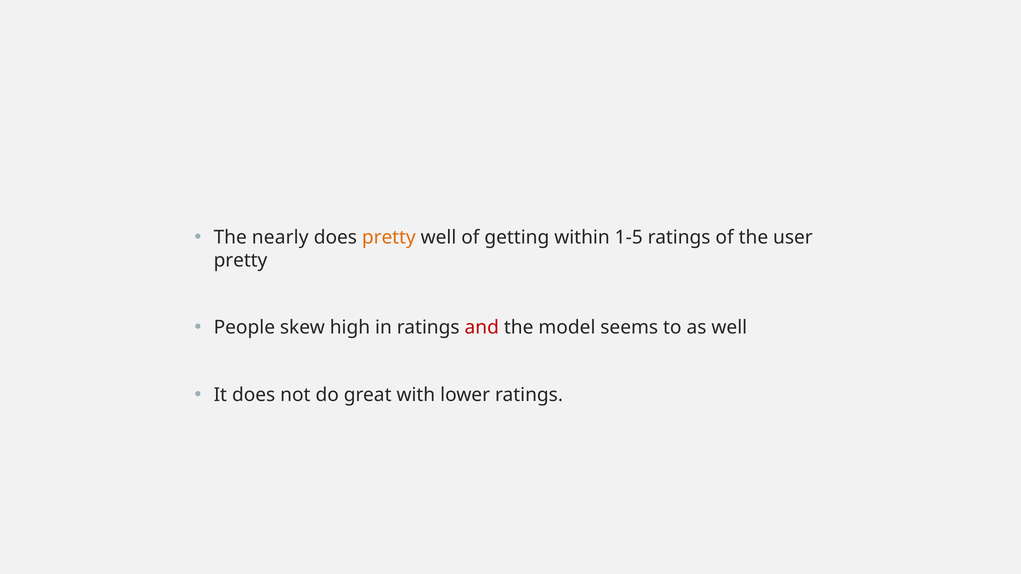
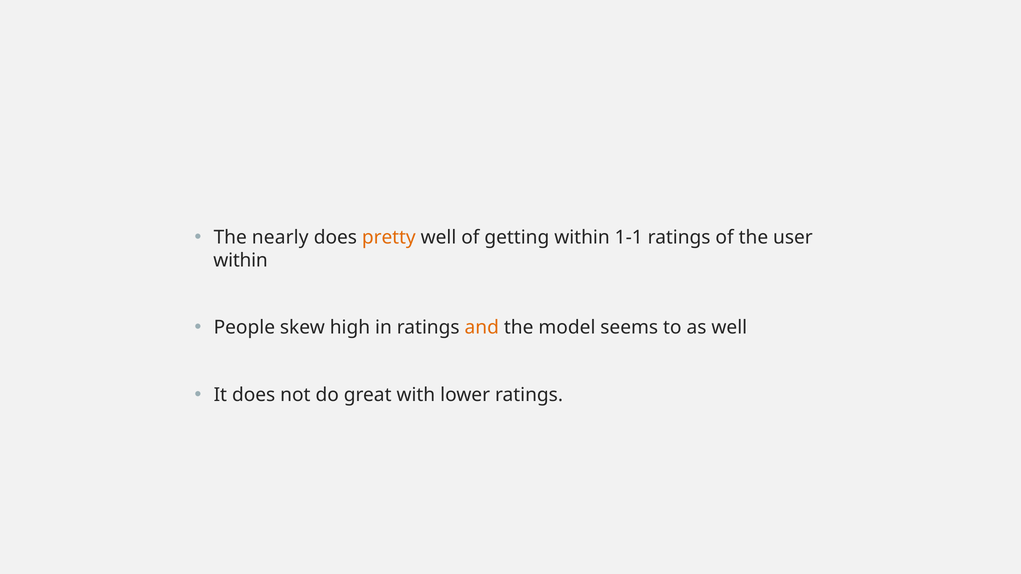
1-5: 1-5 -> 1-1 (629, 238)
pretty: pretty -> within (241, 261)
and colour: red -> orange (482, 328)
